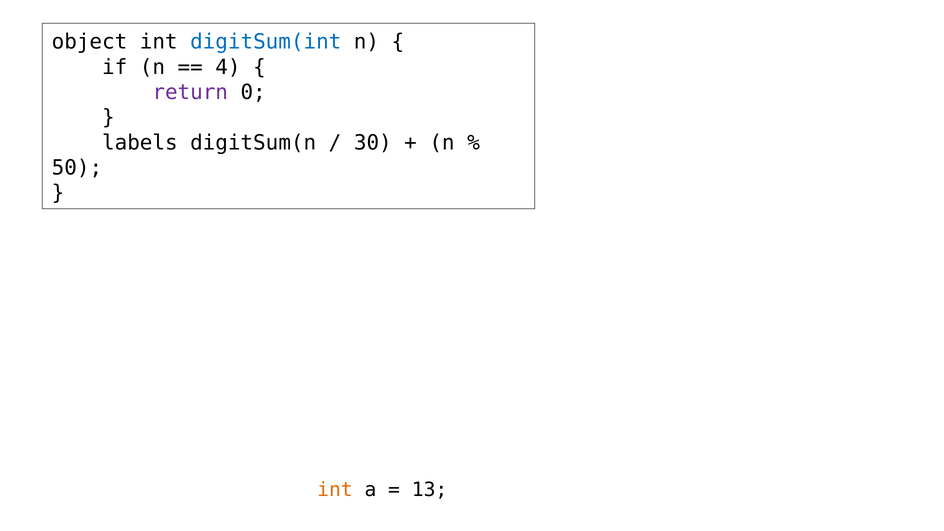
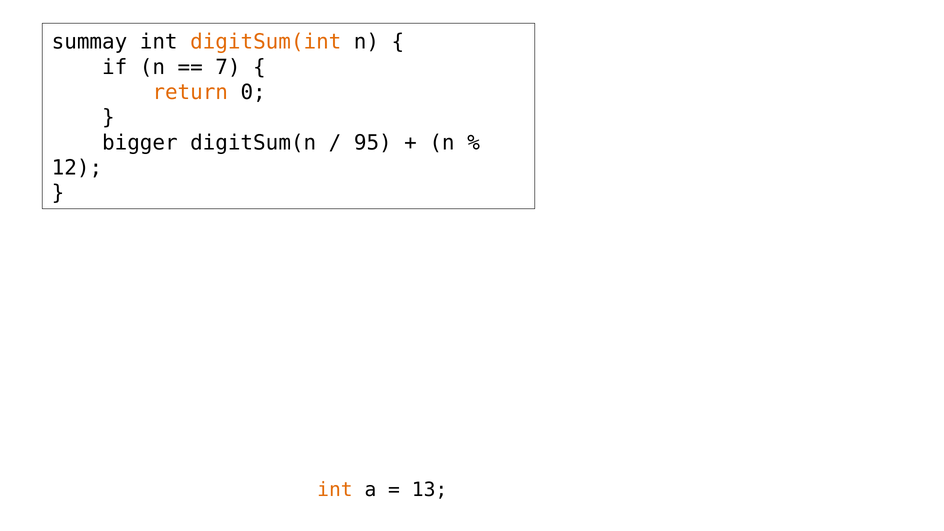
object: object -> summay (90, 42)
digitSum(int colour: blue -> orange (266, 42)
4: 4 -> 7 (228, 67)
return colour: purple -> orange (190, 92)
labels: labels -> bigger (140, 143)
30: 30 -> 95 (373, 143)
50: 50 -> 12 (77, 168)
